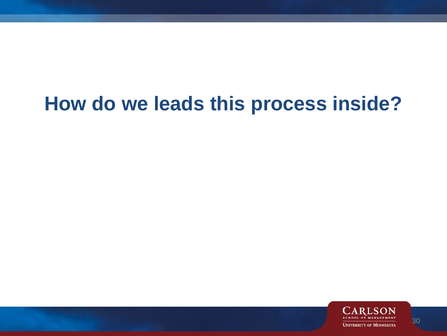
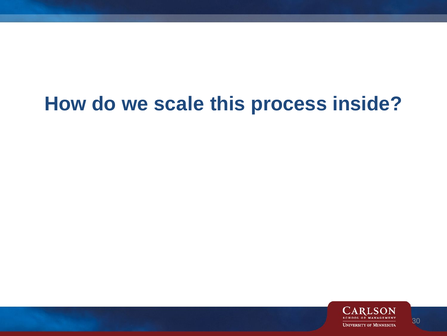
leads: leads -> scale (179, 104)
